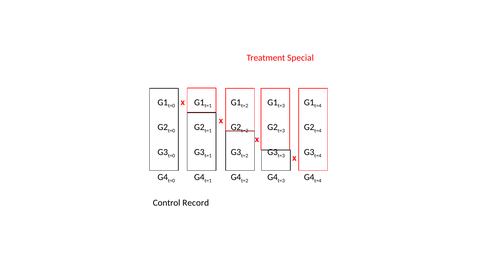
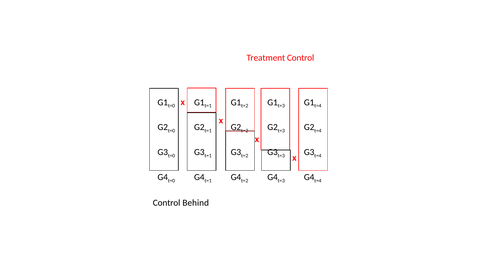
Treatment Special: Special -> Control (301, 58)
Record: Record -> Behind (196, 203)
